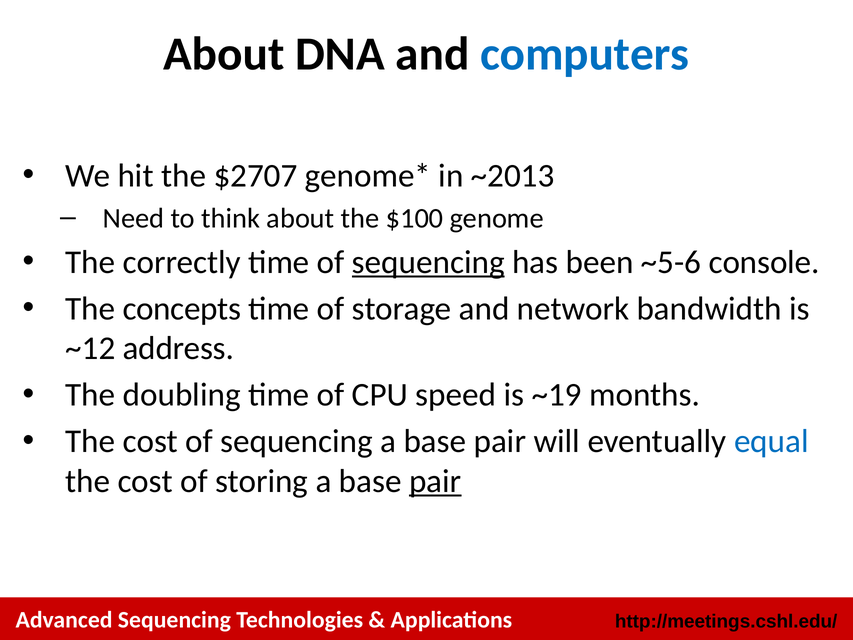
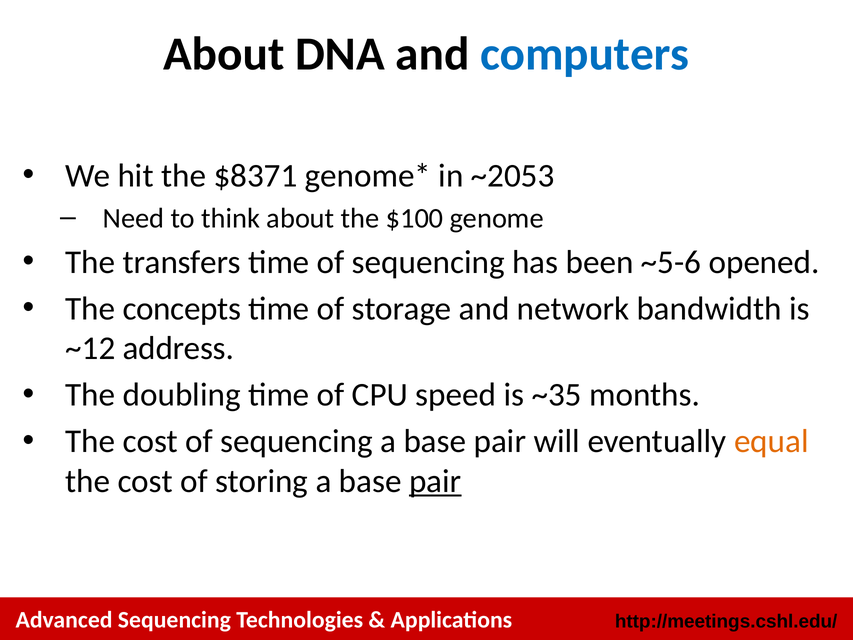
$2707: $2707 -> $8371 (255, 176)
~2013: ~2013 -> ~2053 (513, 176)
correctly: correctly -> transfers (182, 262)
sequencing underline: present -> none (428, 262)
console: console -> opened (764, 262)
~19: ~19 -> ~35 (557, 395)
equal colour: blue -> orange (771, 441)
